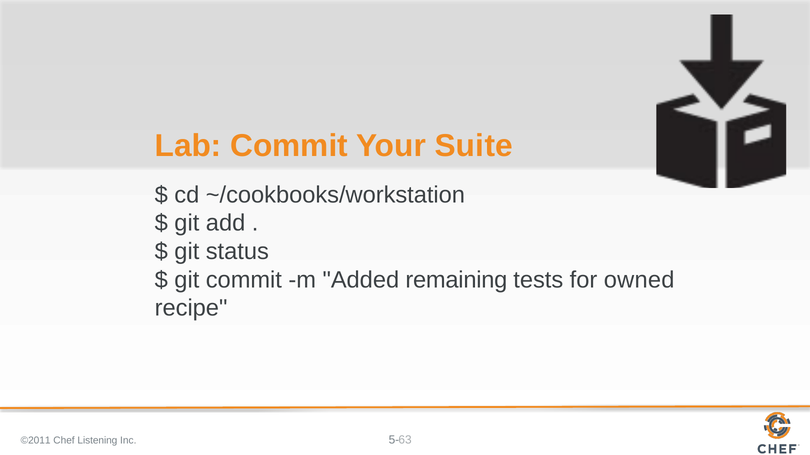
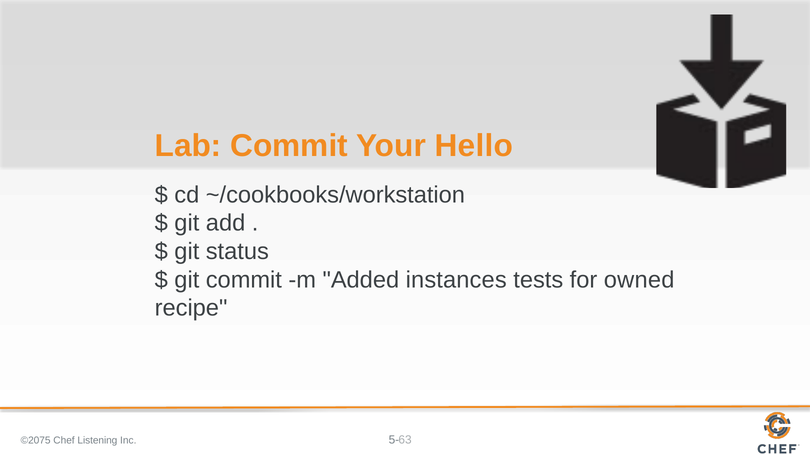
Suite: Suite -> Hello (474, 146)
remaining: remaining -> instances (456, 280)
©2011: ©2011 -> ©2075 (36, 441)
